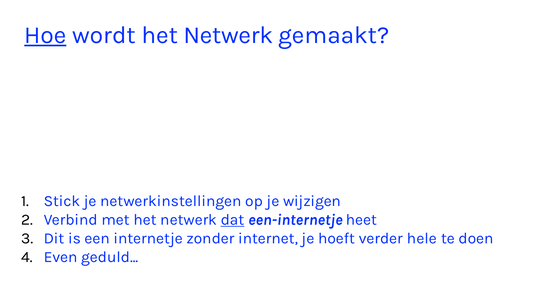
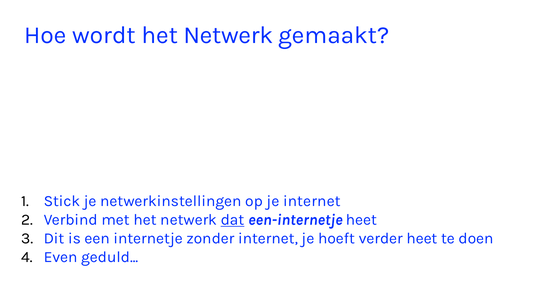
Hoe underline: present -> none (45, 35)
je wijzigen: wijzigen -> internet (312, 201)
verder hele: hele -> heet (422, 238)
